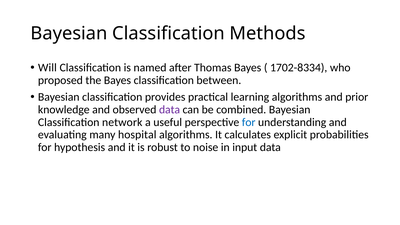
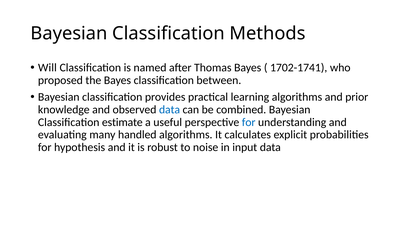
1702-8334: 1702-8334 -> 1702-1741 (299, 68)
data colour: purple -> blue (170, 110)
network: network -> estimate (122, 122)
hospital: hospital -> handled (137, 135)
